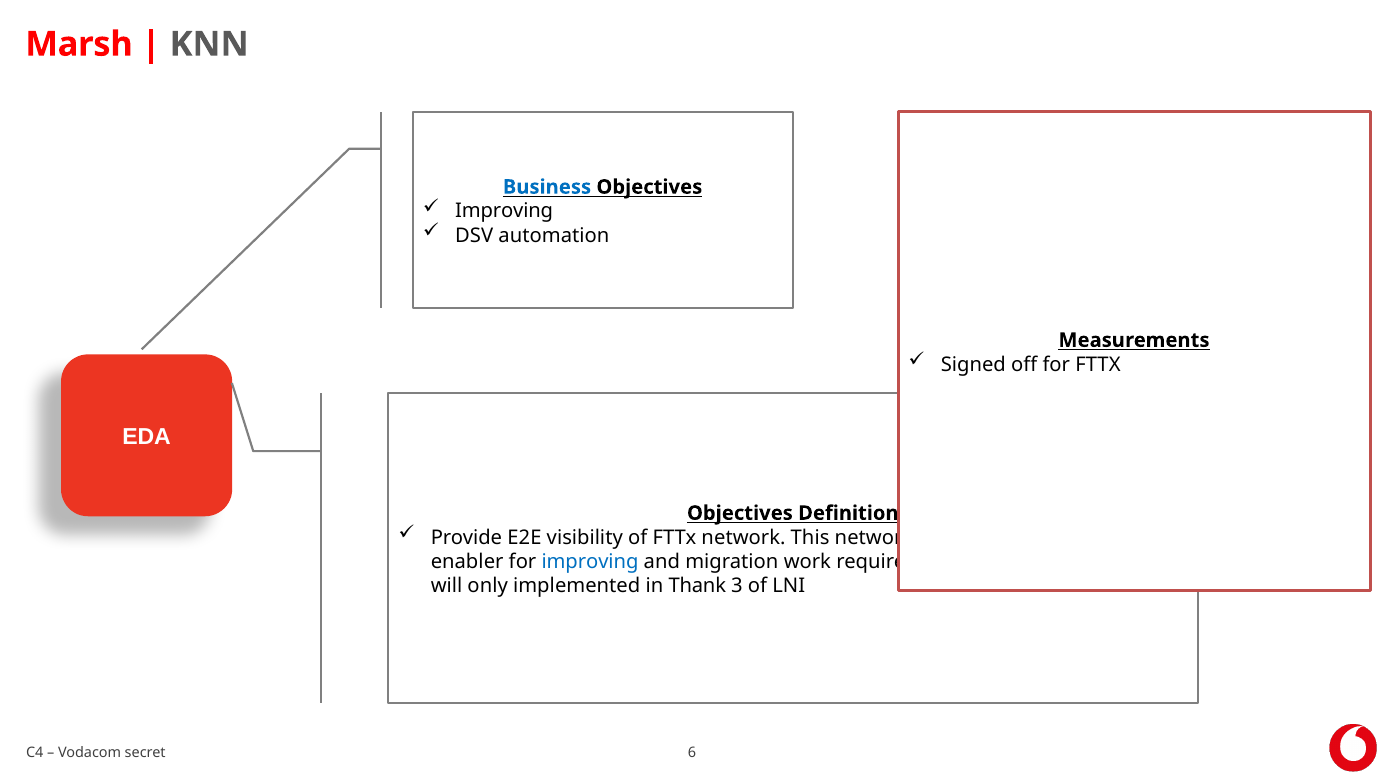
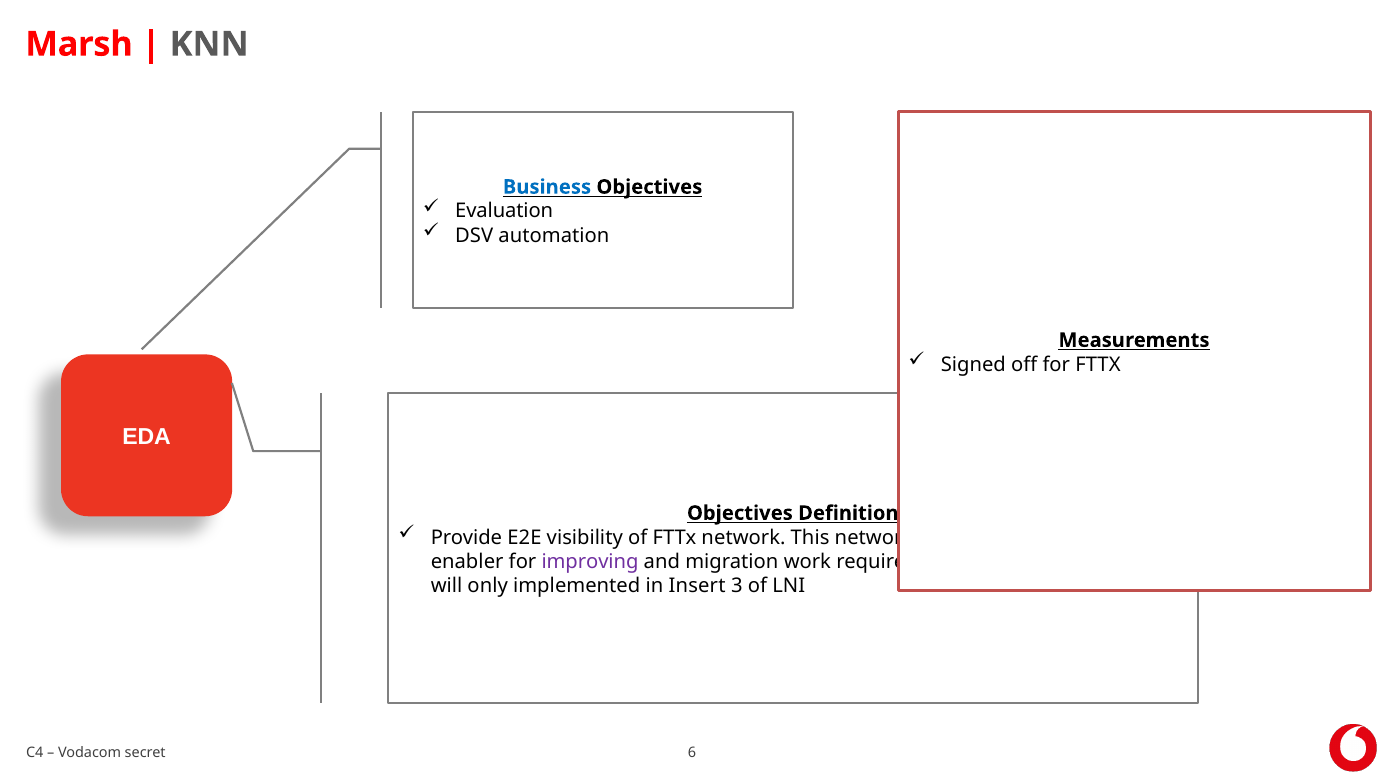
Improving: Improving -> Evaluation (504, 211)
improving colour: blue -> purple (590, 562)
Thank: Thank -> Insert (697, 586)
